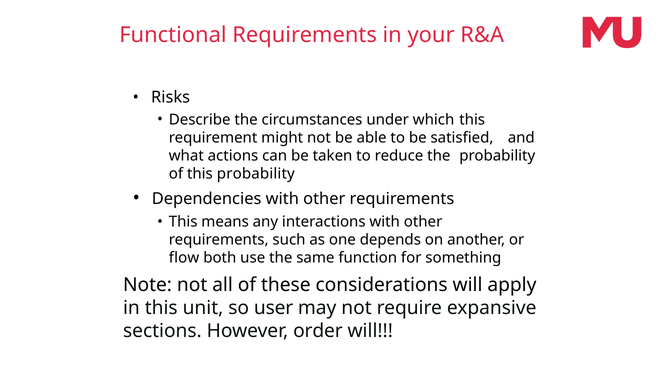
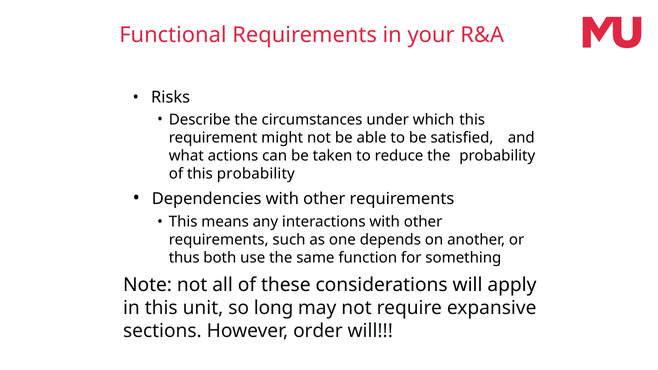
flow: flow -> thus (184, 258)
user: user -> long (274, 308)
